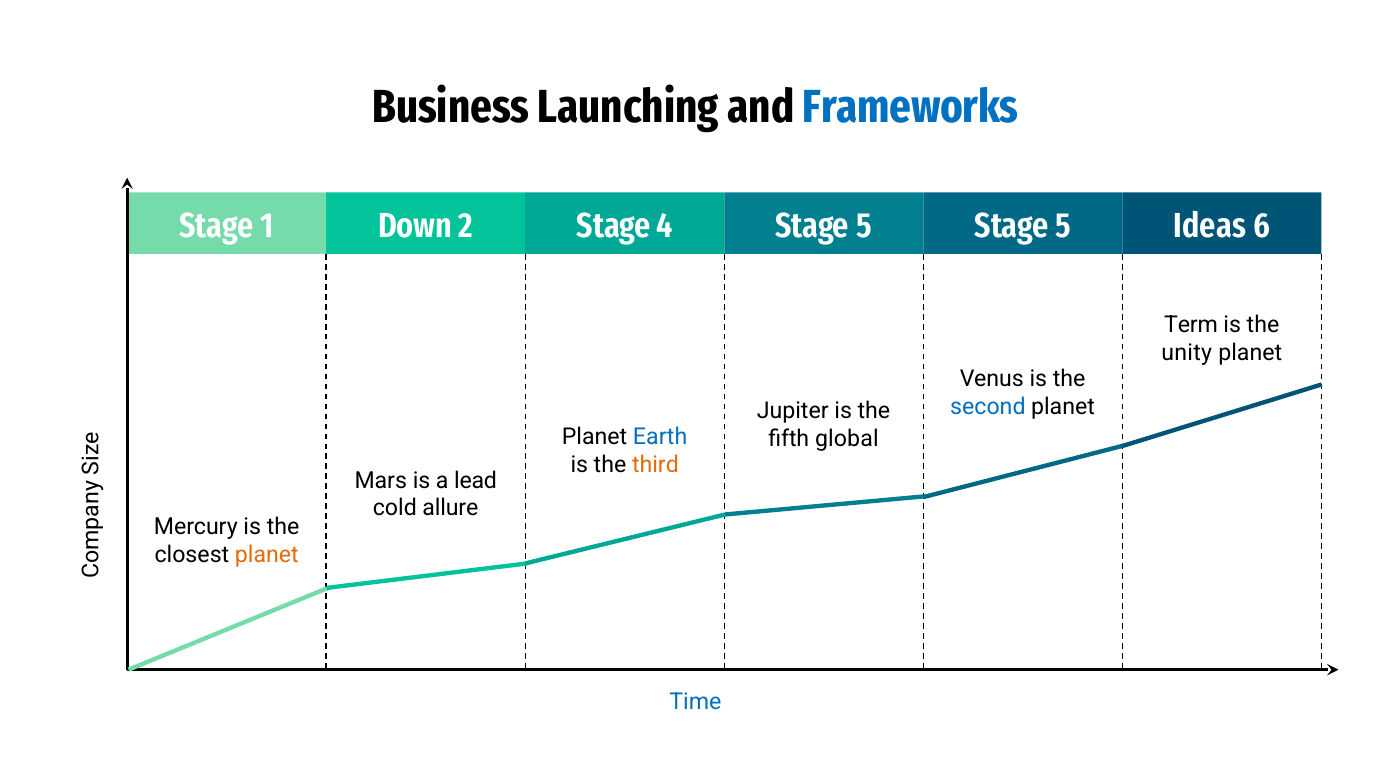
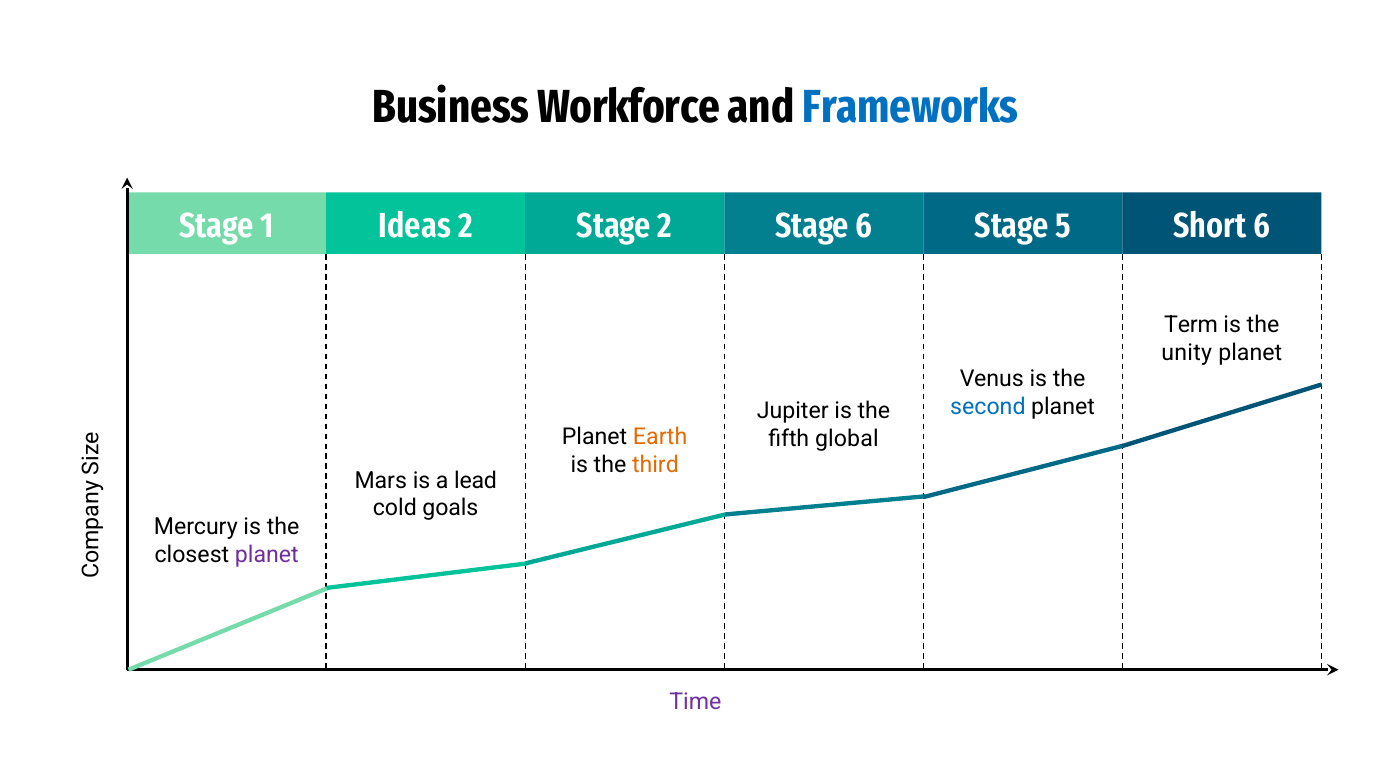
Launching: Launching -> Workforce (629, 107)
Down: Down -> Ideas (415, 225)
Stage 4: 4 -> 2 (665, 225)
5: 5 -> 6 (864, 225)
Ideas: Ideas -> Short (1210, 225)
Earth colour: blue -> orange (660, 437)
allure: allure -> goals (450, 508)
planet colour: orange -> purple (267, 554)
Time colour: blue -> purple (695, 702)
